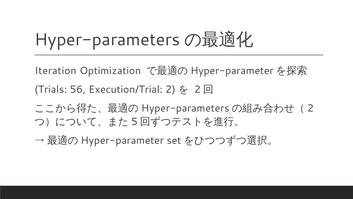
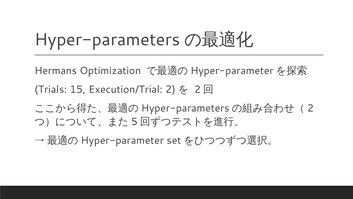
Iteration: Iteration -> Hermans (56, 70)
56: 56 -> 15 (78, 89)
